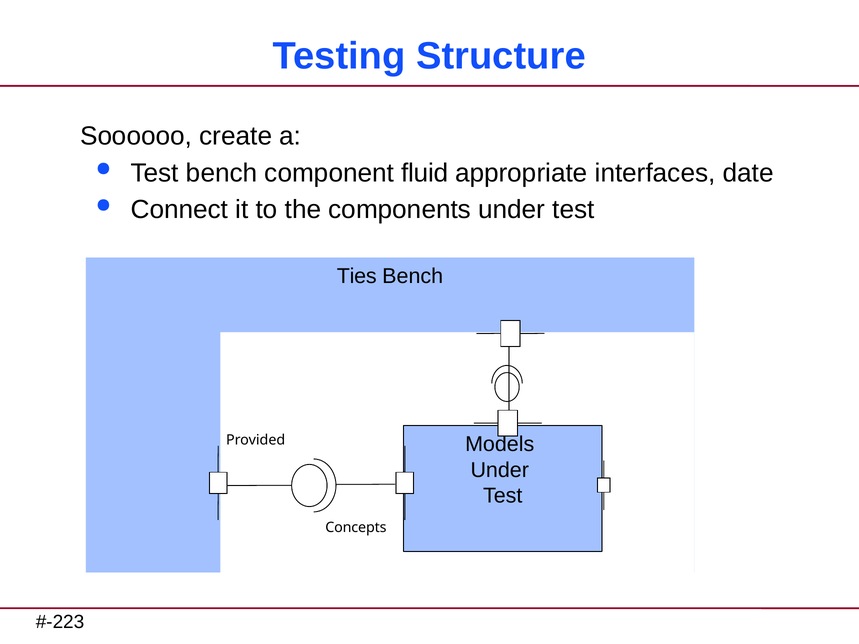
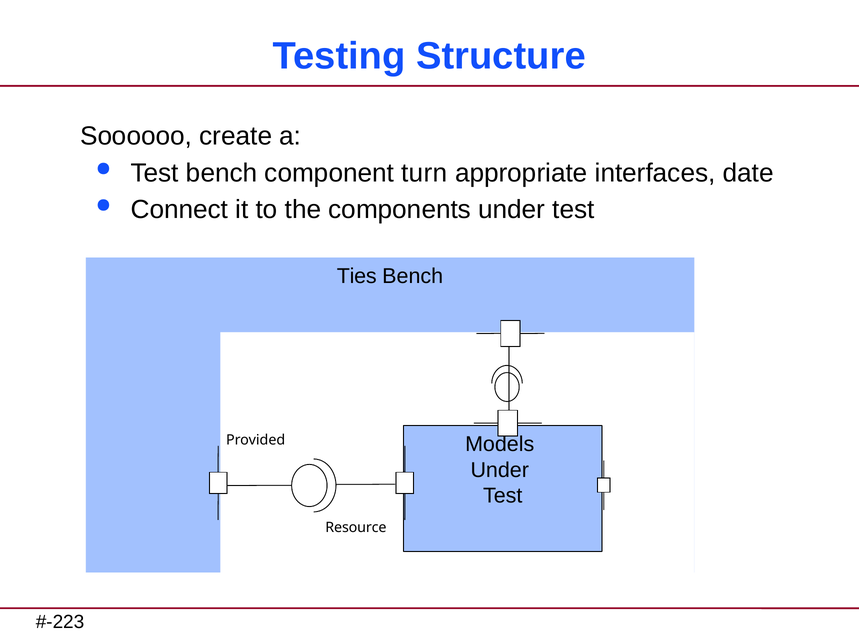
fluid: fluid -> turn (424, 173)
Concepts: Concepts -> Resource (356, 528)
